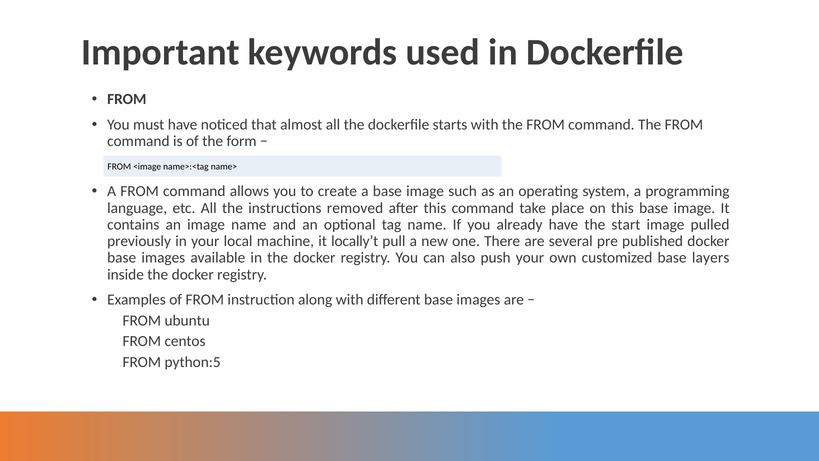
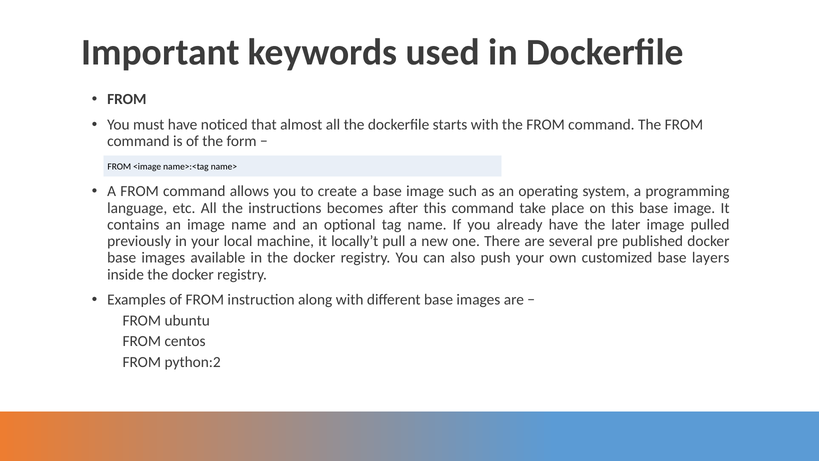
removed: removed -> becomes (355, 208)
start: start -> later (626, 224)
python:5: python:5 -> python:2 (193, 362)
